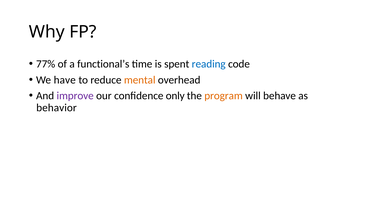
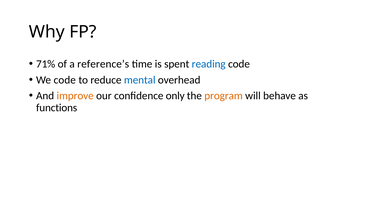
77%: 77% -> 71% (46, 64)
functional’s: functional’s -> reference’s (103, 64)
We have: have -> code (65, 80)
mental colour: orange -> blue (140, 80)
improve colour: purple -> orange (75, 96)
behavior: behavior -> functions (57, 108)
